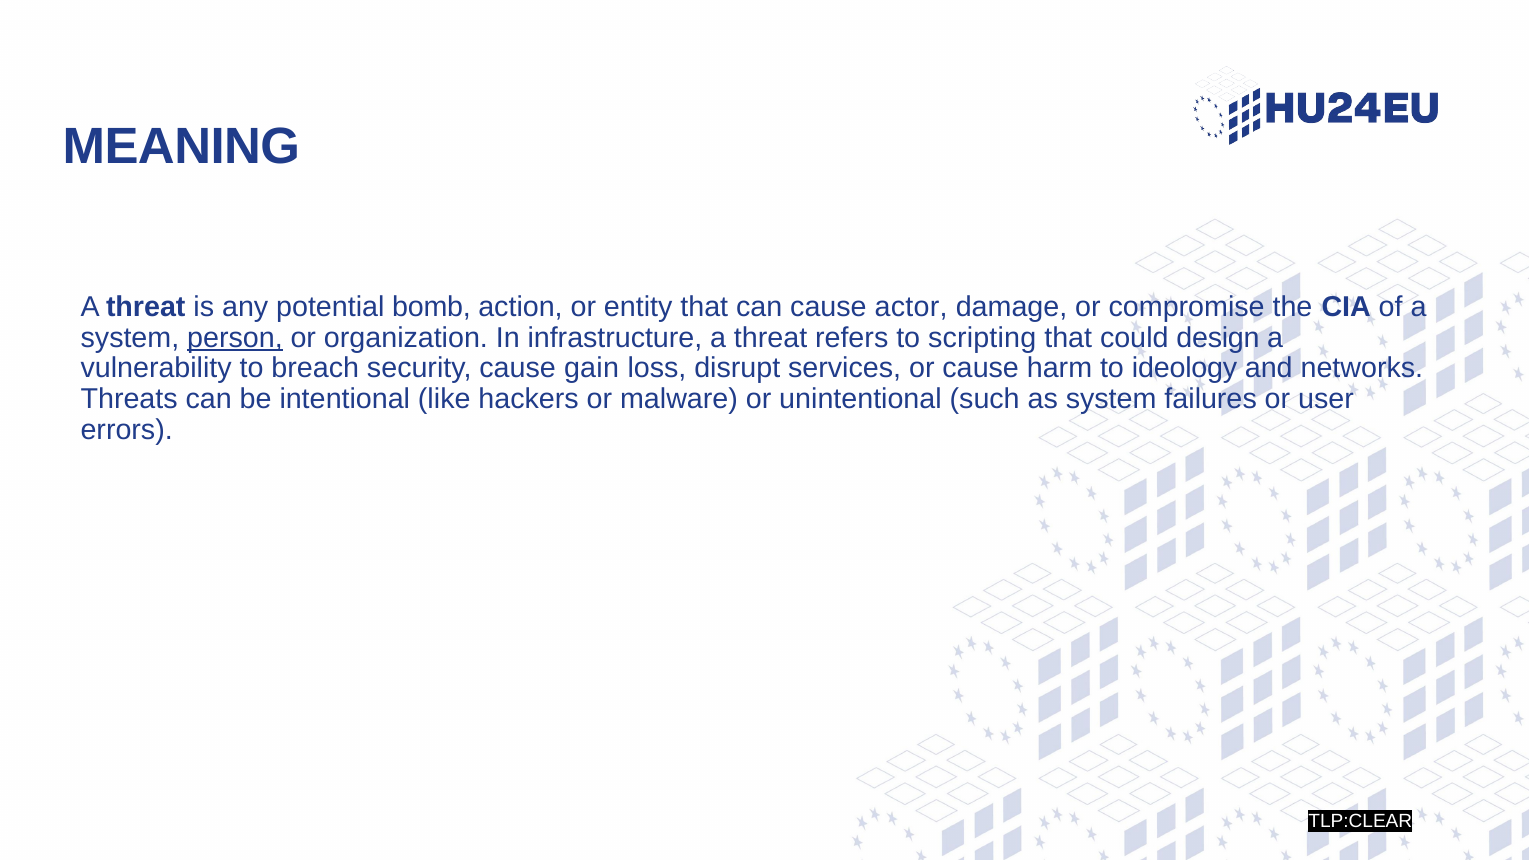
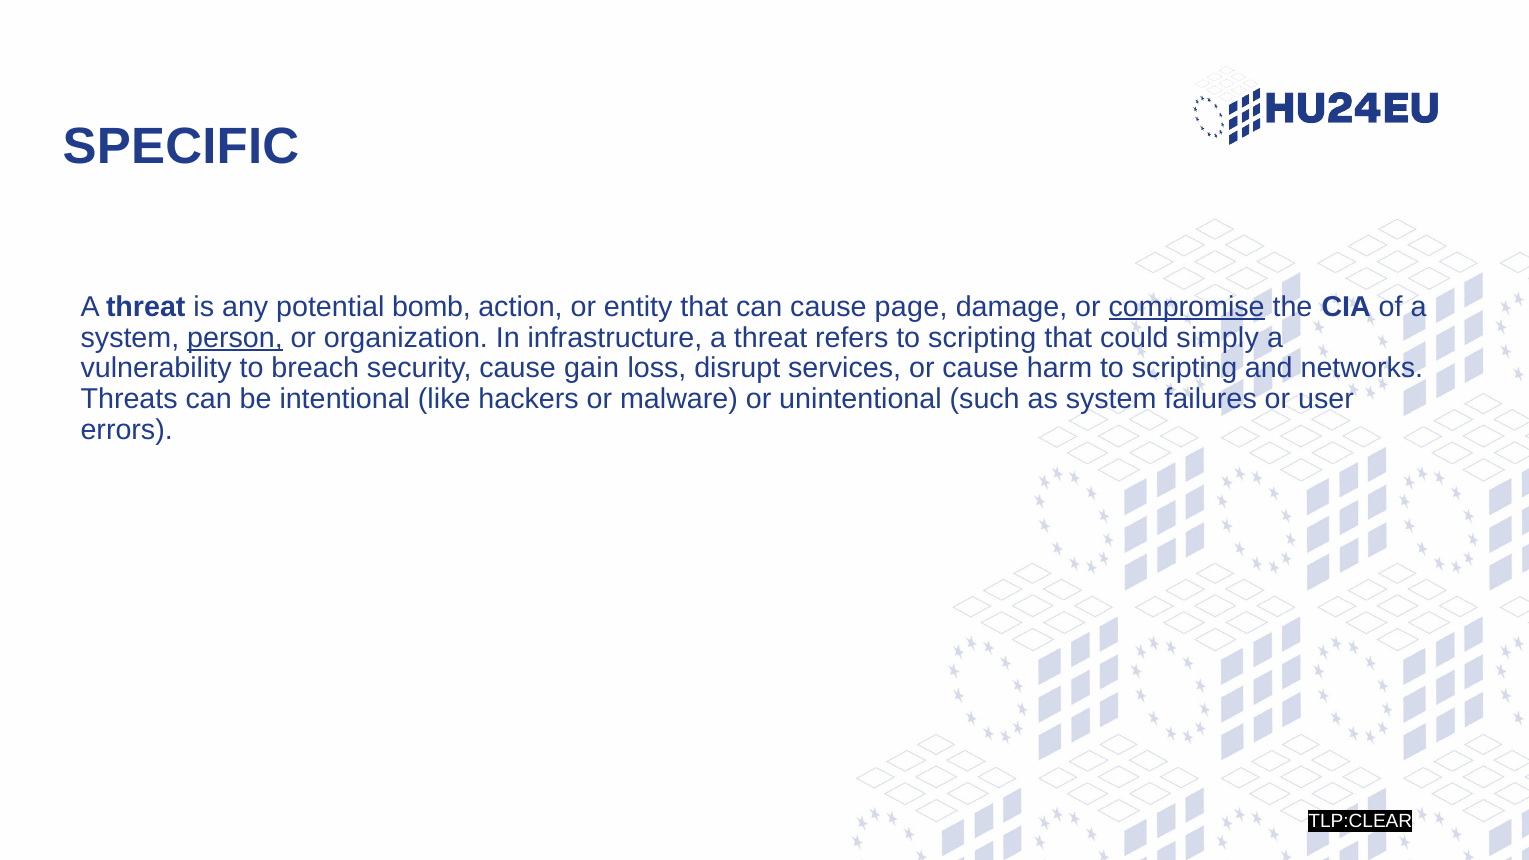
MEANING: MEANING -> SPECIFIC (181, 147)
actor: actor -> page (911, 307)
compromise underline: none -> present (1187, 307)
design: design -> simply (1218, 338)
harm to ideology: ideology -> scripting (1185, 369)
